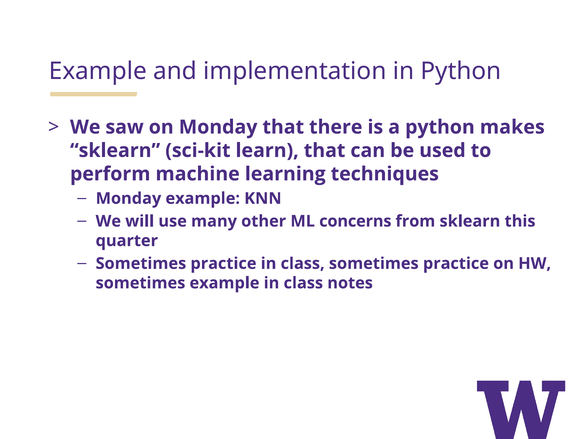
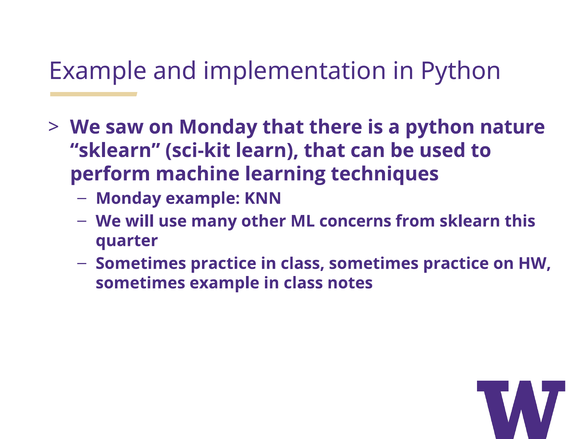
makes: makes -> nature (512, 127)
